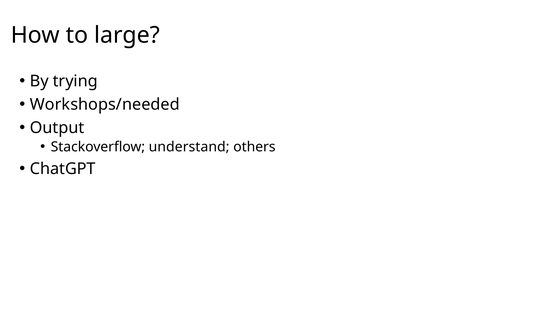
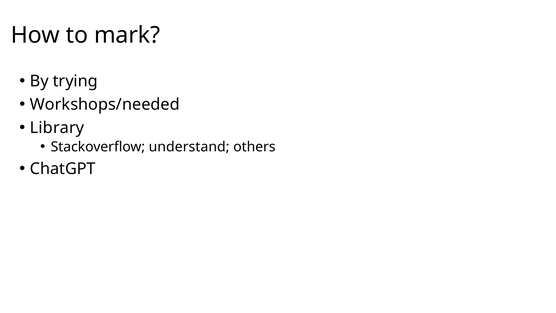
large: large -> mark (127, 35)
Output: Output -> Library (57, 128)
